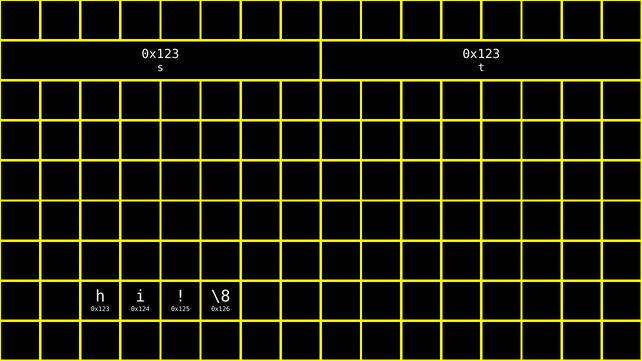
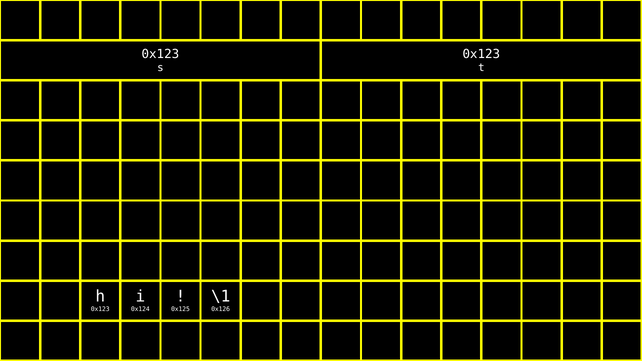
\8: \8 -> \1 (221, 297)
